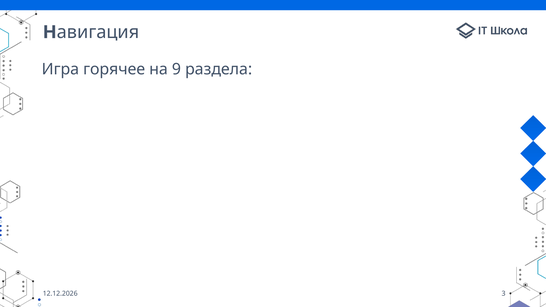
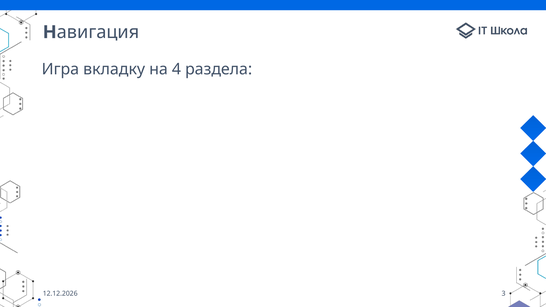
горячее: горячее -> вкладку (114, 69)
9: 9 -> 4 (176, 69)
